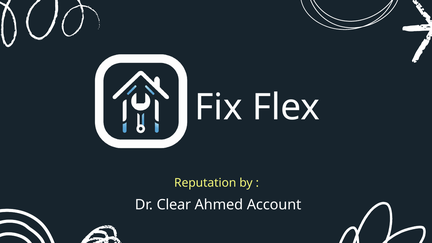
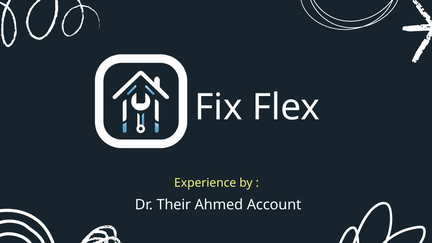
Reputation: Reputation -> Experience (205, 183)
Clear: Clear -> Their (174, 205)
